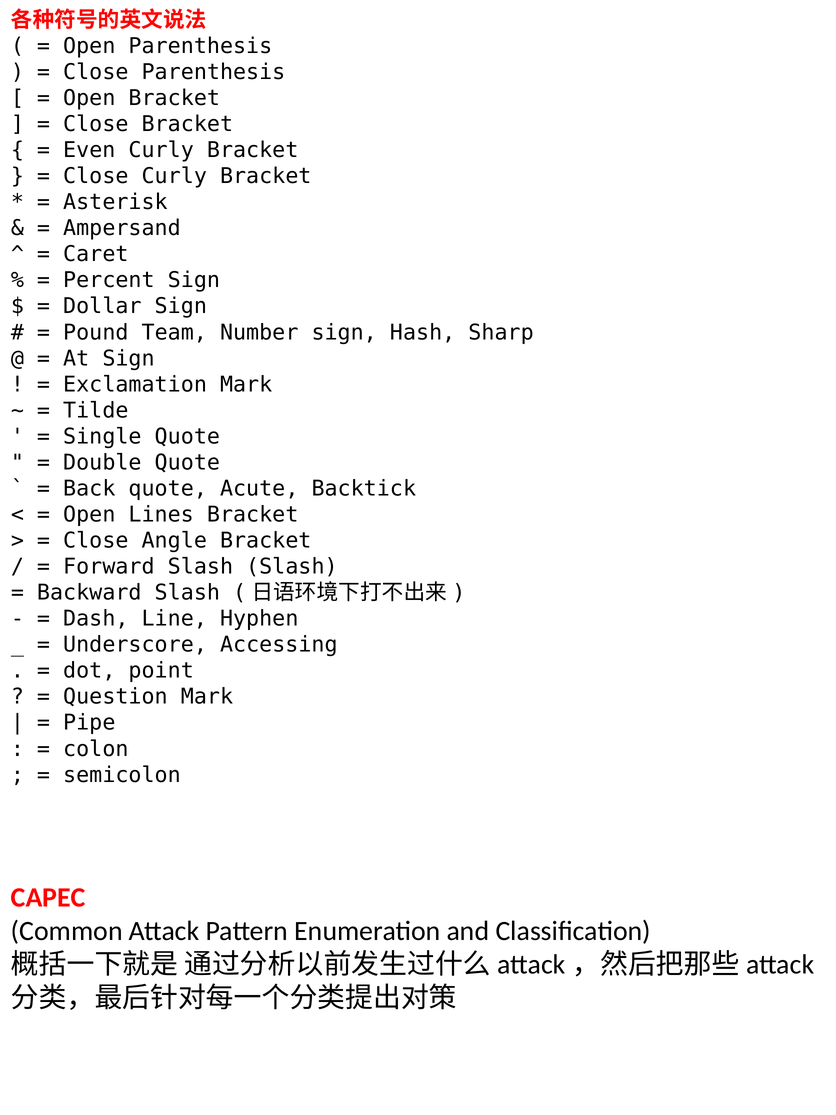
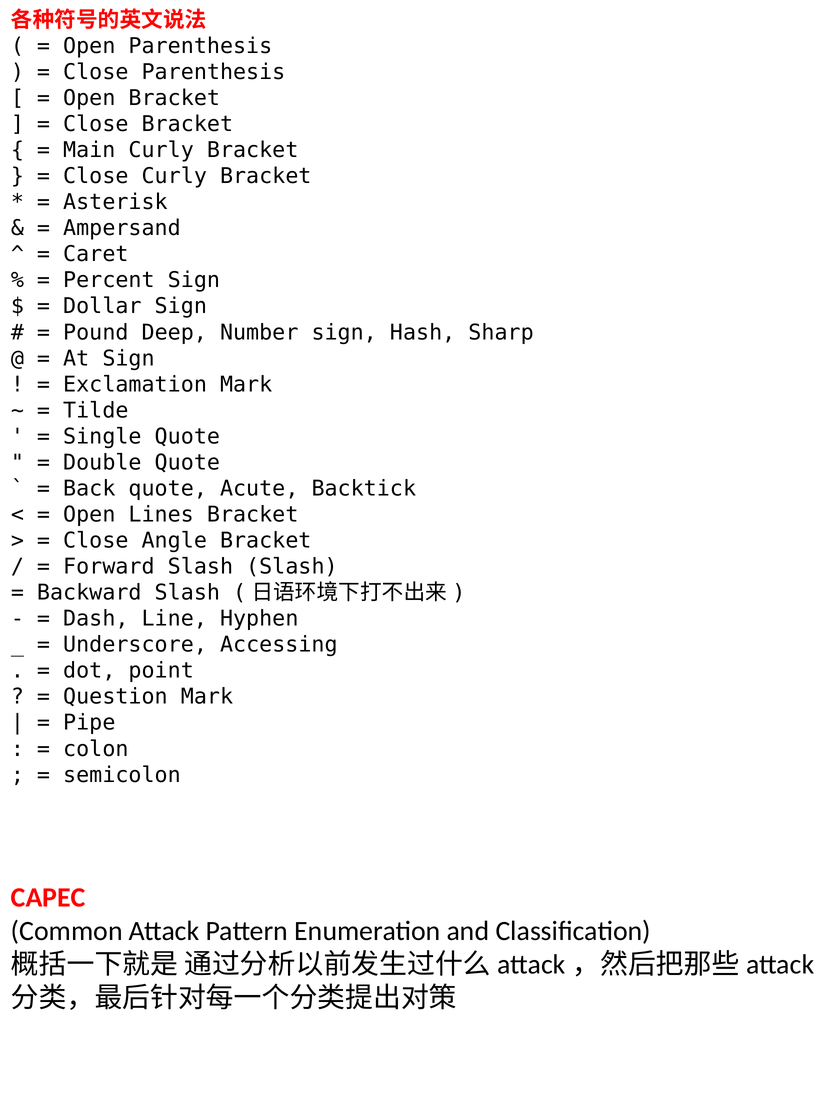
Even: Even -> Main (89, 150)
Team: Team -> Deep (174, 332)
